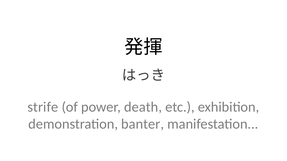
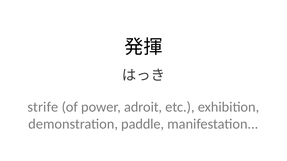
death: death -> adroit (143, 107)
banter: banter -> paddle (143, 124)
